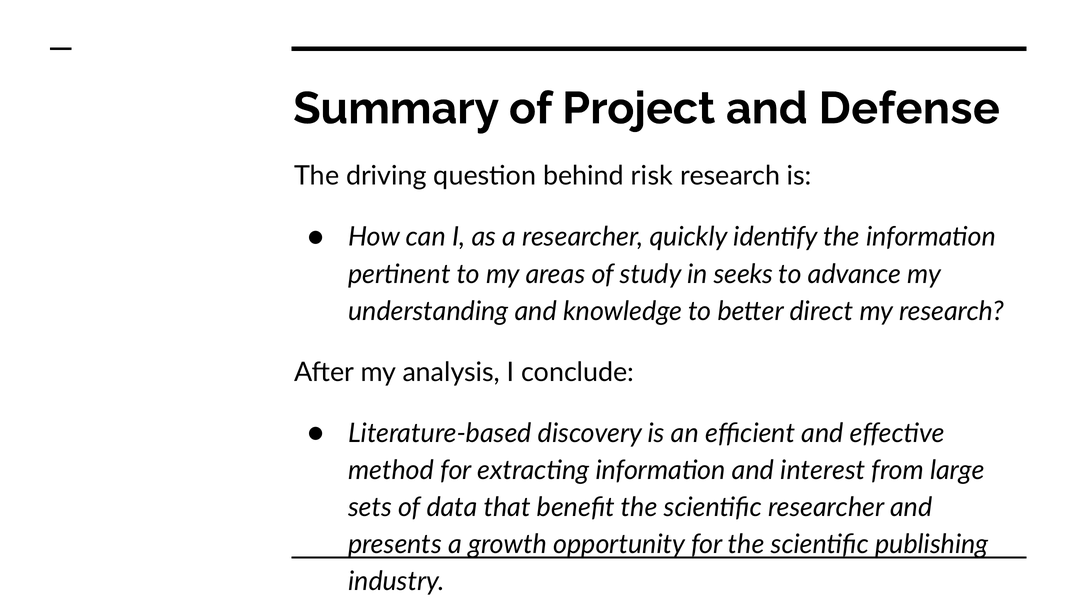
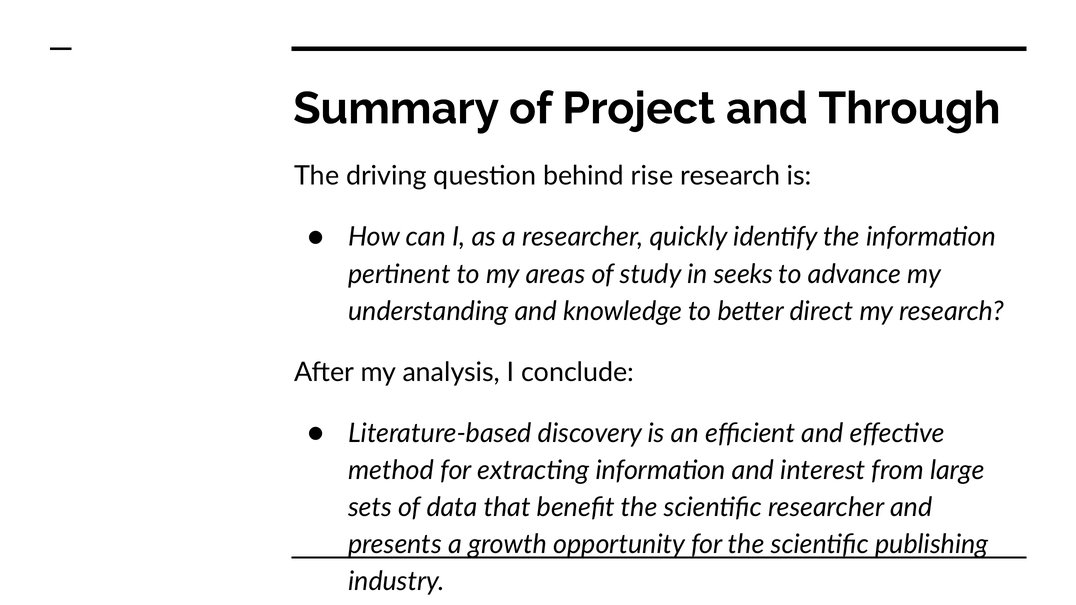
Defense: Defense -> Through (909, 109)
risk: risk -> rise (652, 176)
